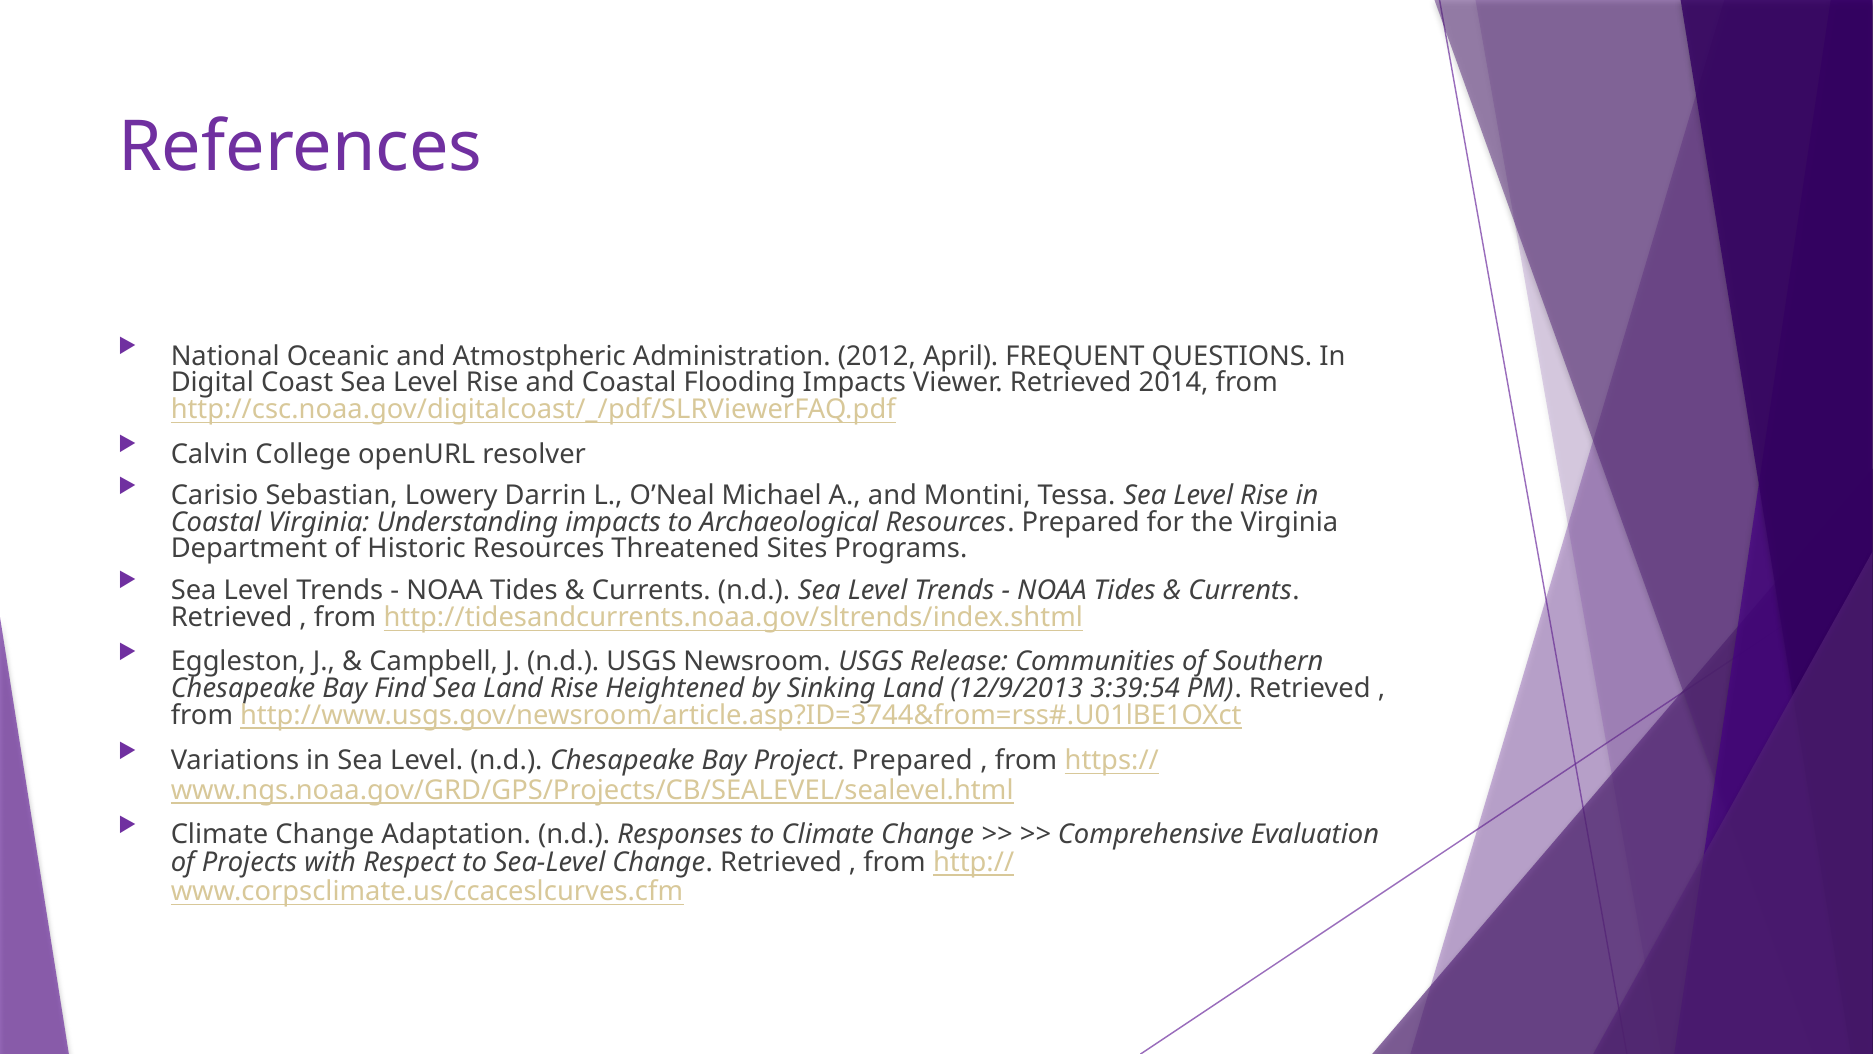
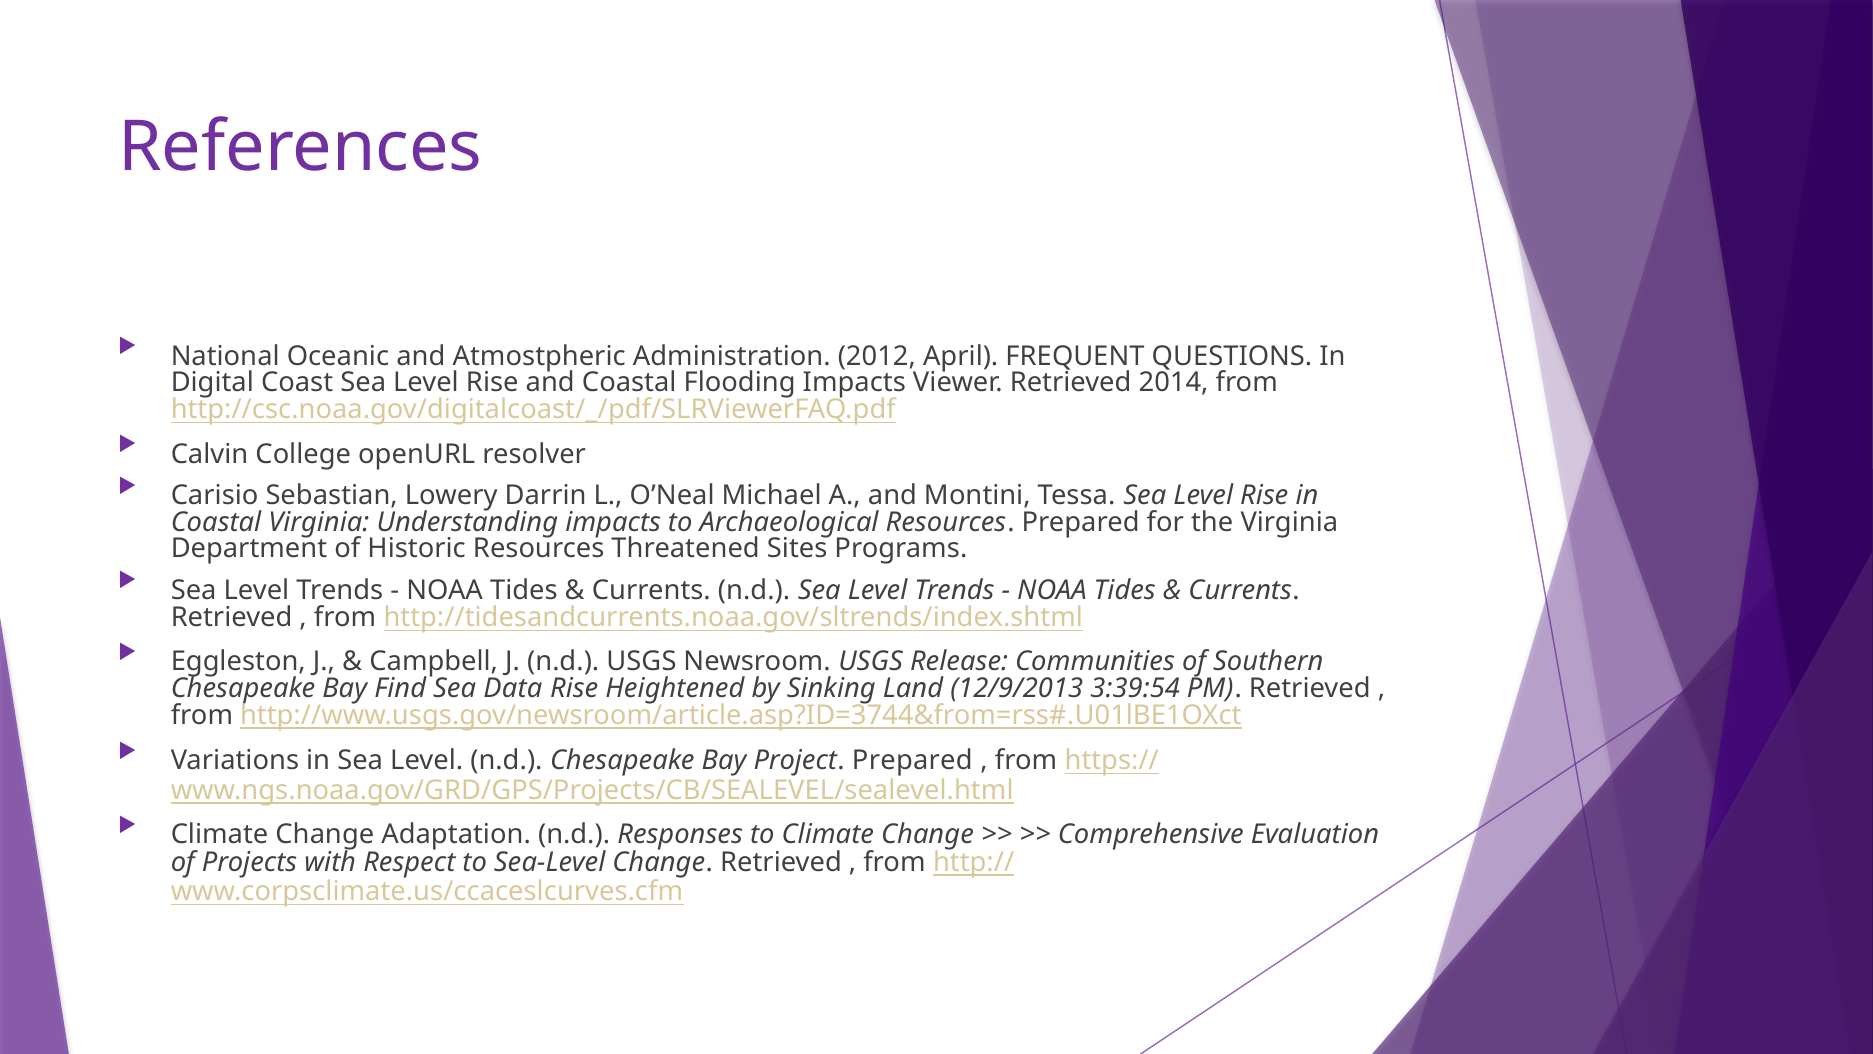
Sea Land: Land -> Data (513, 688)
